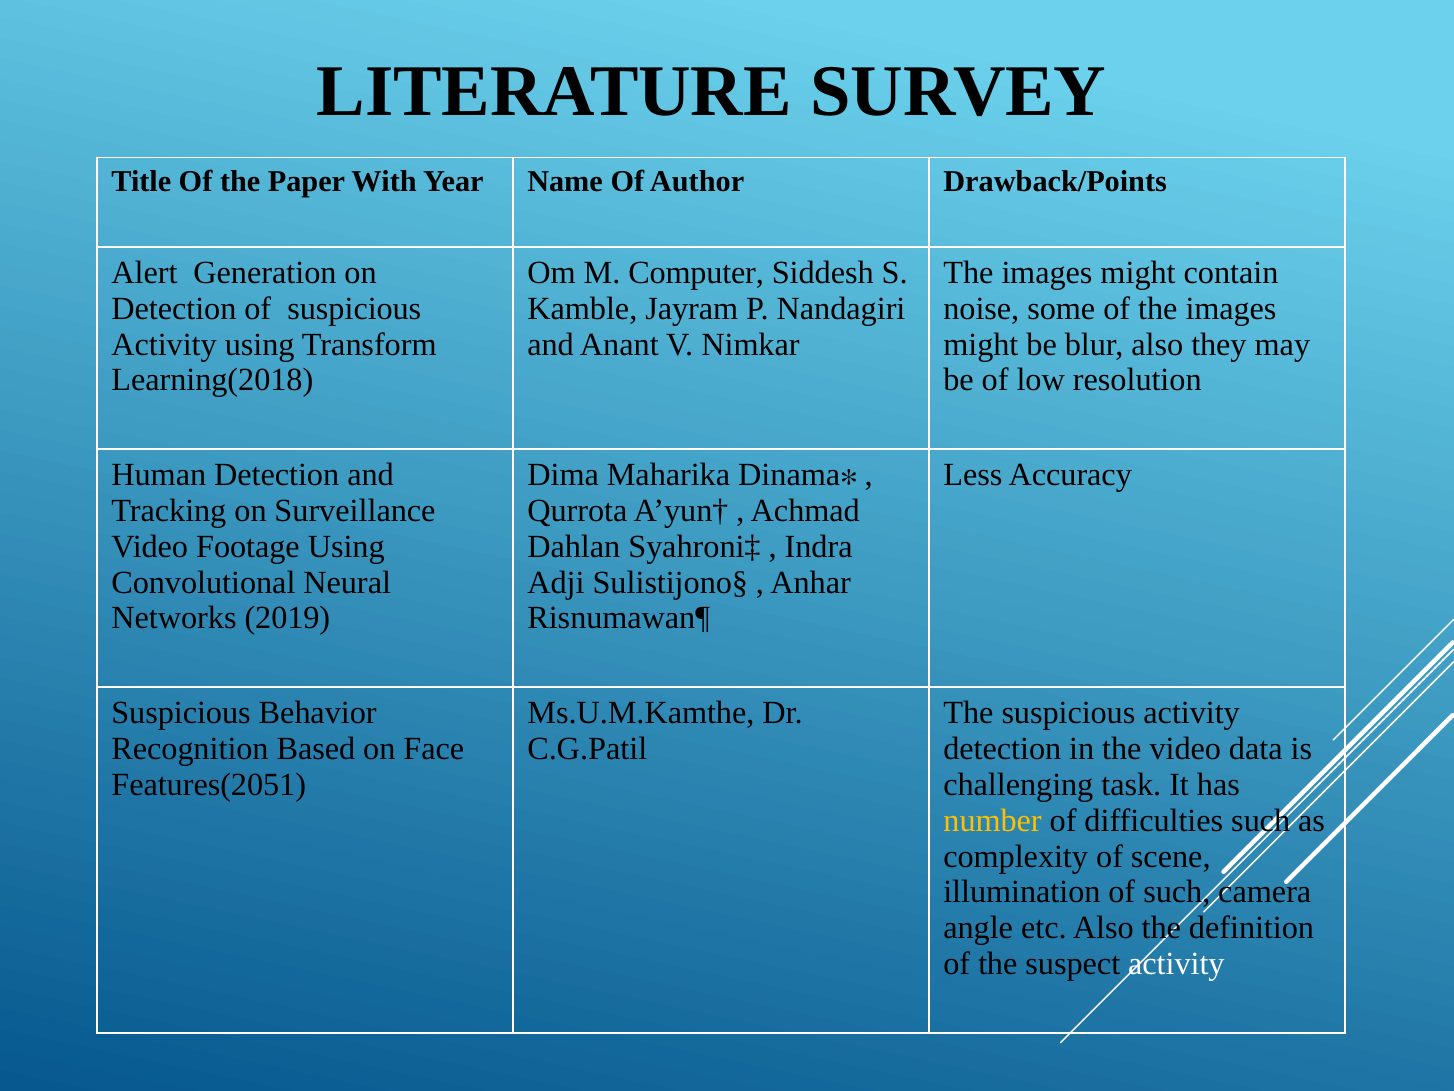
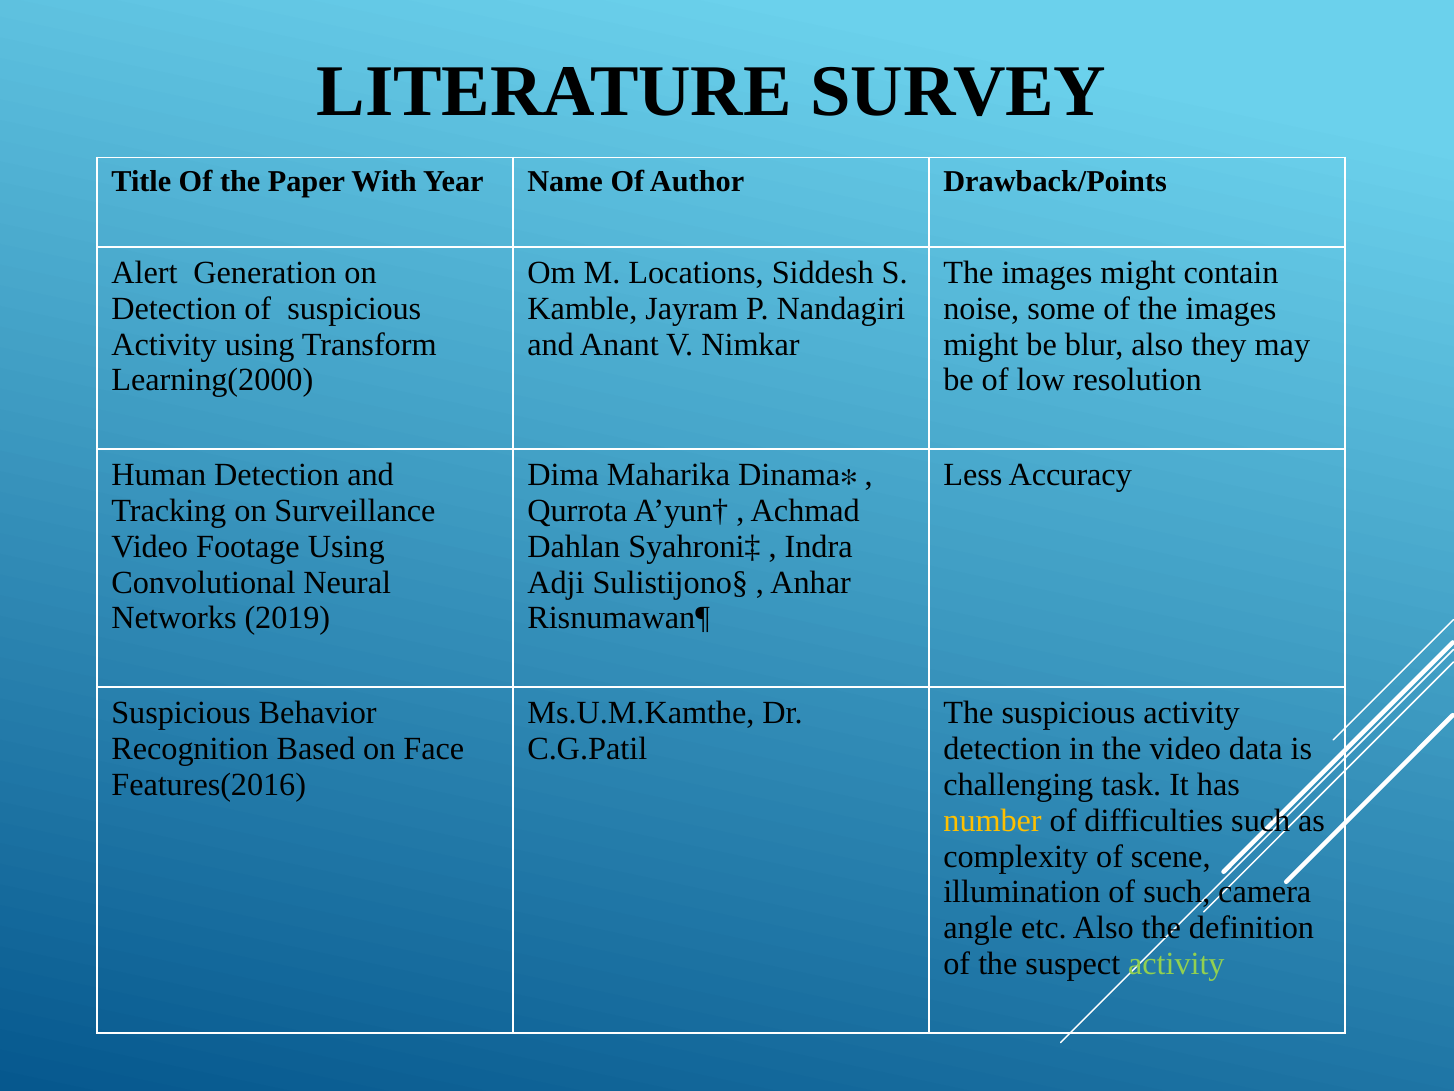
Computer: Computer -> Locations (696, 272)
Learning(2018: Learning(2018 -> Learning(2000 (212, 380)
Features(2051: Features(2051 -> Features(2016 (209, 784)
activity colour: white -> light green (1176, 964)
